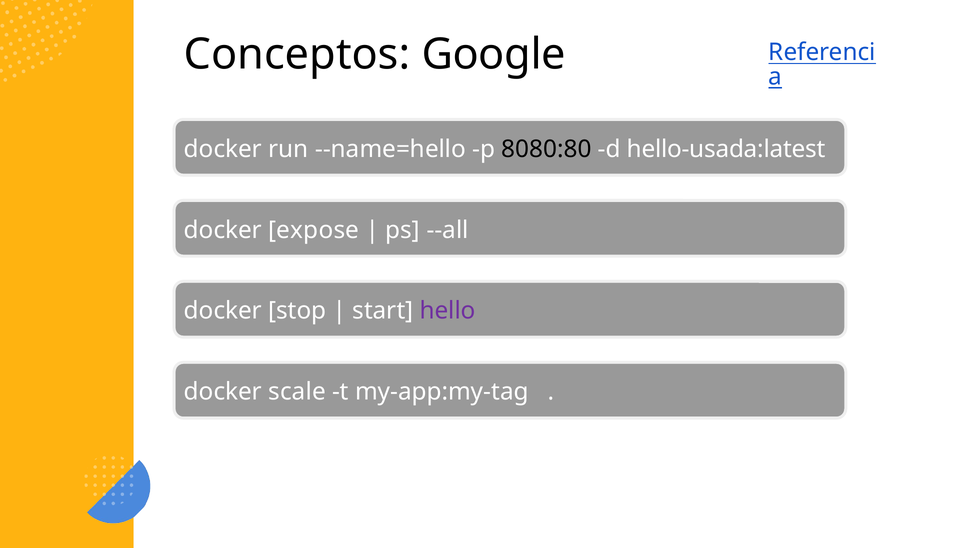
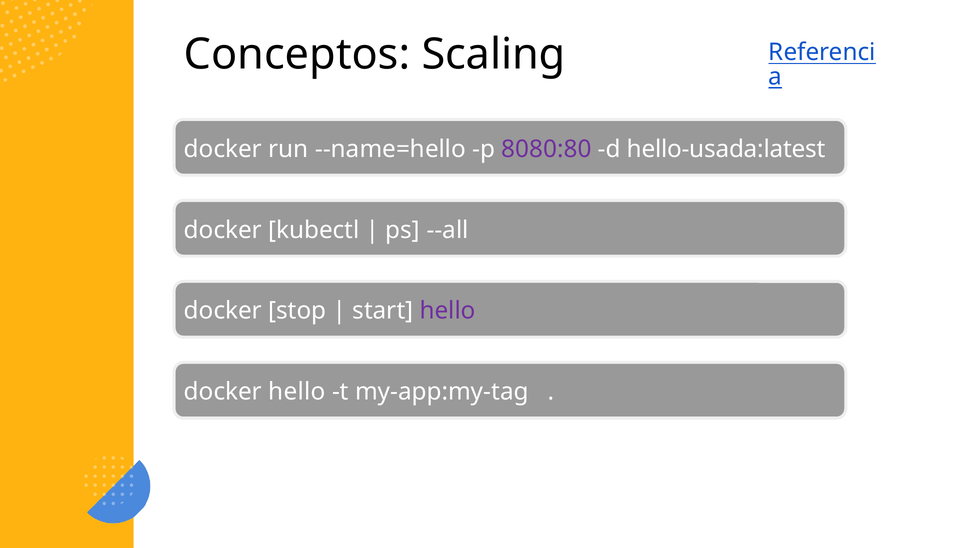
Google: Google -> Scaling (494, 54)
8080:80 colour: black -> purple (546, 149)
expose: expose -> kubectl (314, 230)
docker scale: scale -> hello (297, 392)
